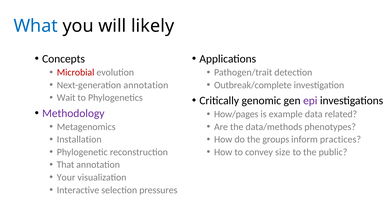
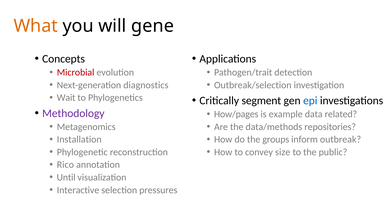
What colour: blue -> orange (36, 26)
likely: likely -> gene (153, 26)
Next-generation annotation: annotation -> diagnostics (146, 85)
Outbreak/complete: Outbreak/complete -> Outbreak/selection (253, 85)
genomic: genomic -> segment (261, 100)
epi colour: purple -> blue (310, 100)
phenotypes: phenotypes -> repositories (330, 127)
practices: practices -> outbreak (341, 139)
That: That -> Rico (65, 164)
Your: Your -> Until (66, 177)
